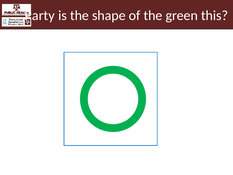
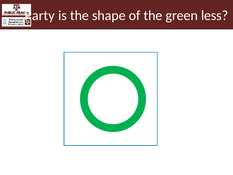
this: this -> less (215, 16)
